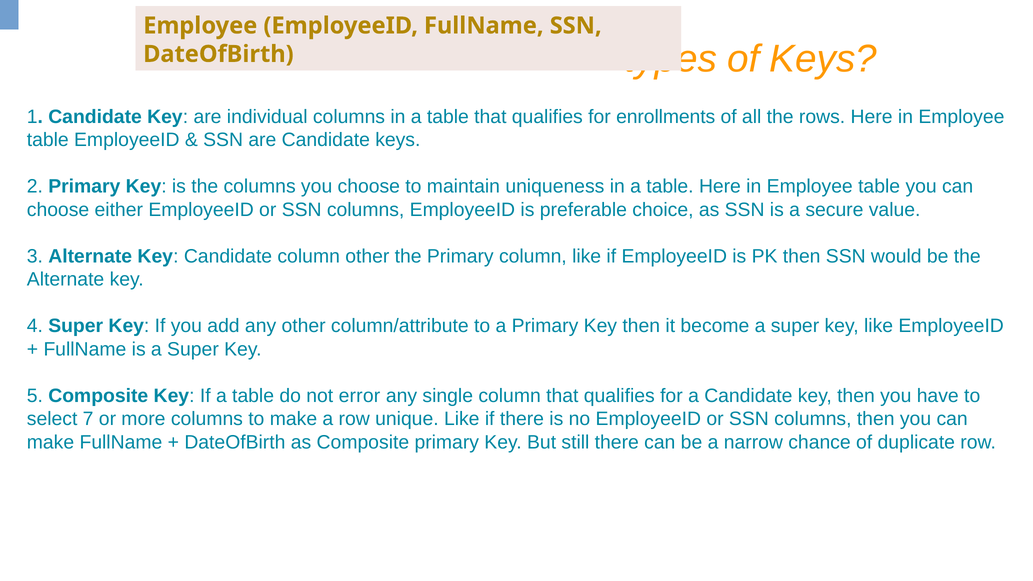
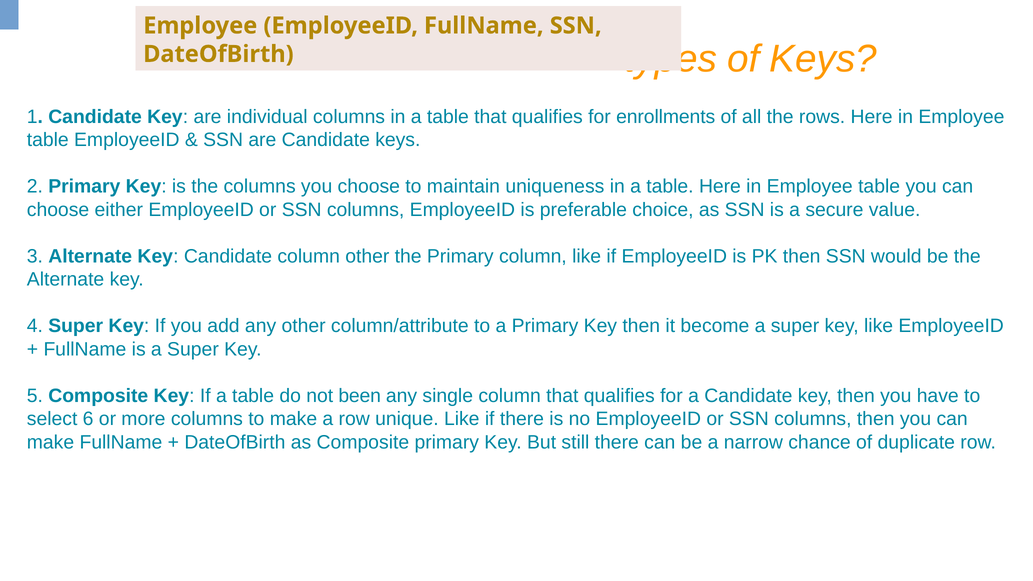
error: error -> been (360, 396)
7: 7 -> 6 (88, 419)
